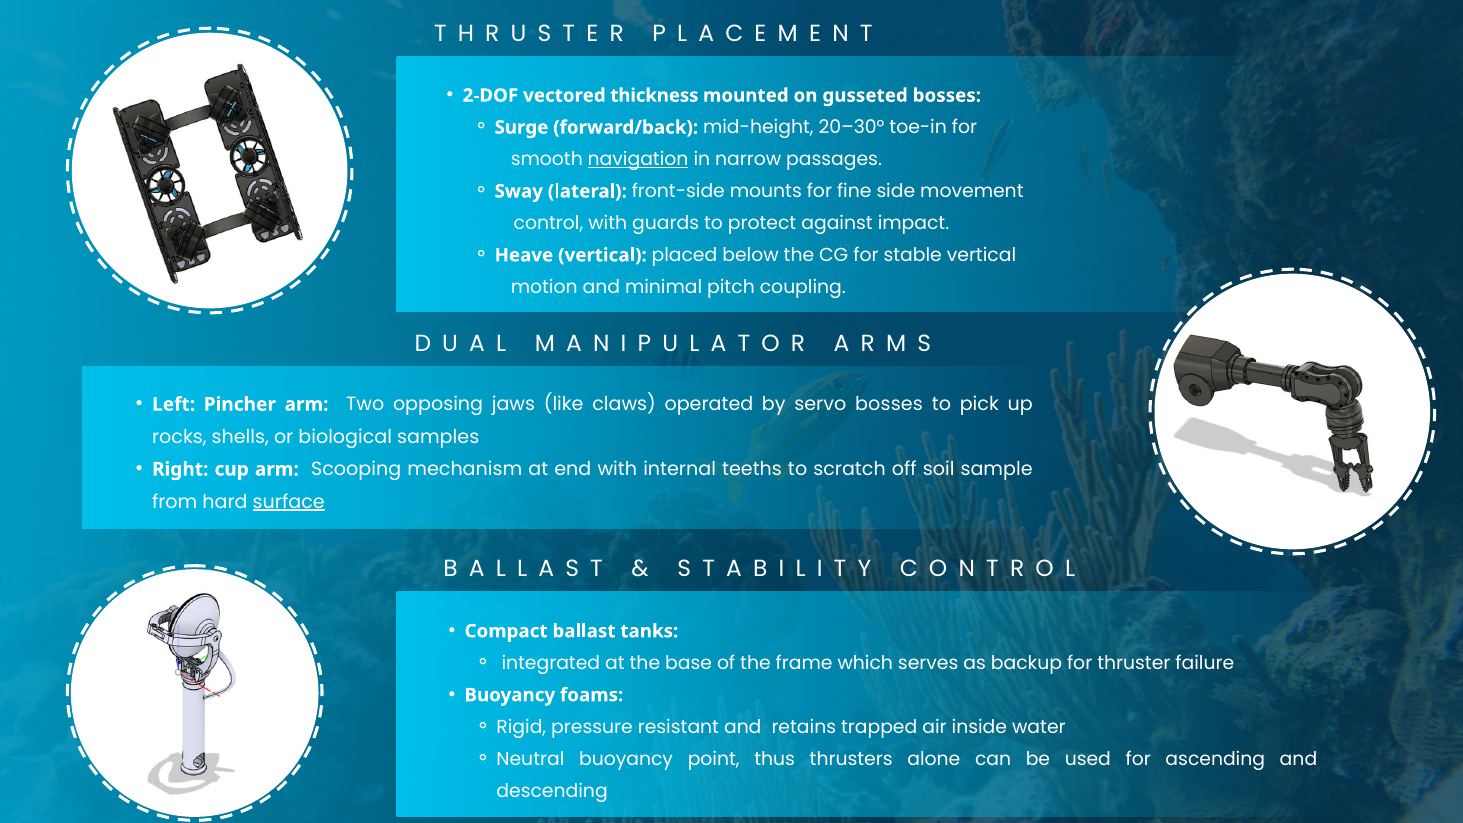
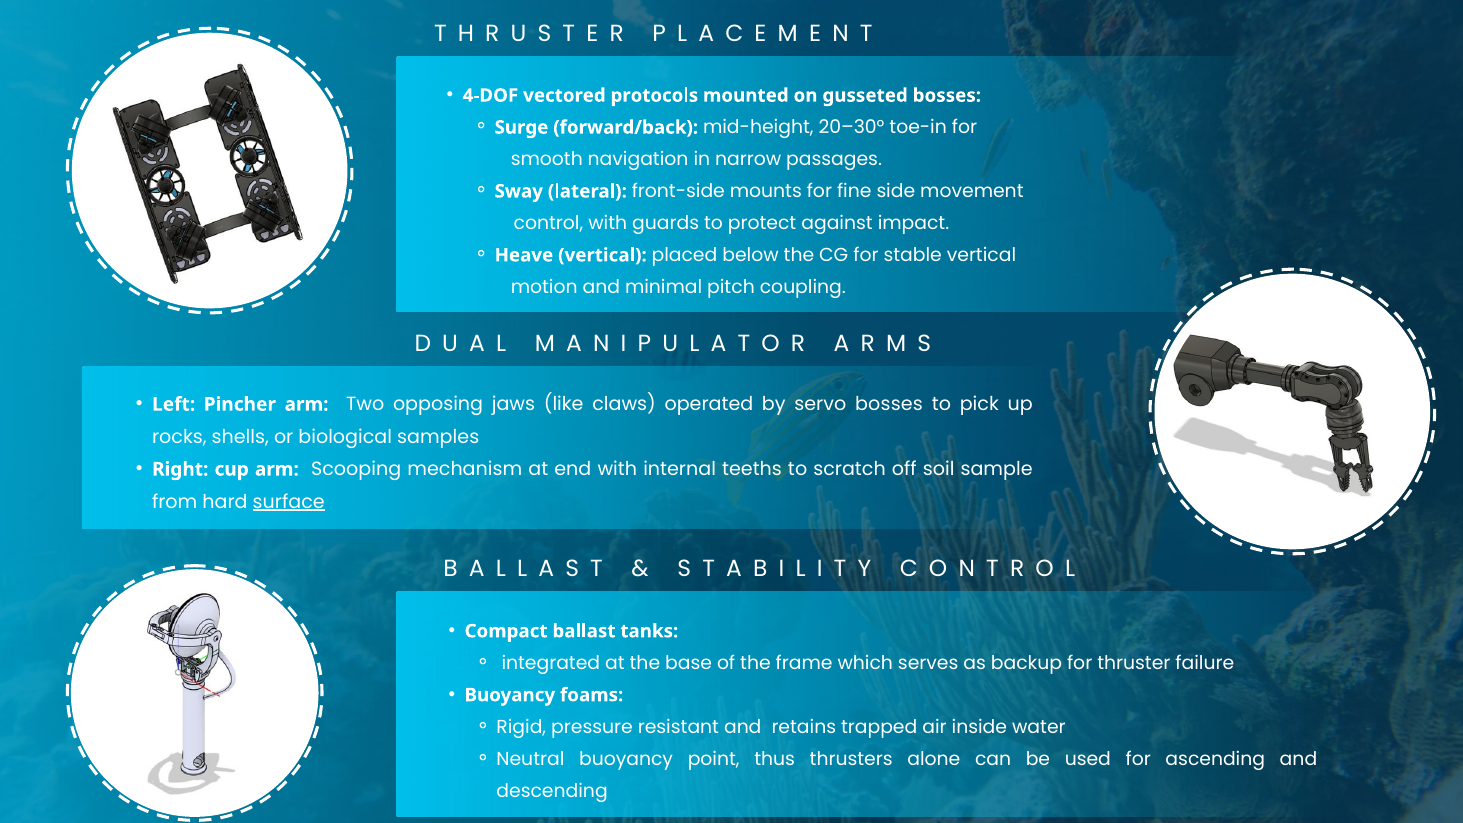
2-DOF: 2-DOF -> 4-DOF (490, 96)
thickness: thickness -> protocols (654, 96)
navigation underline: present -> none (638, 159)
